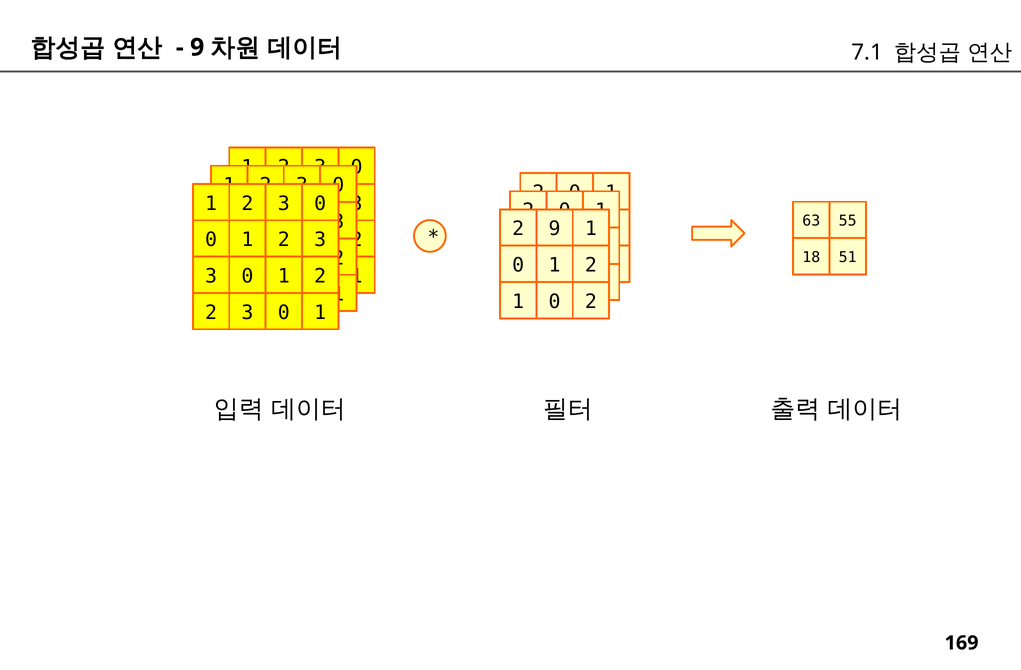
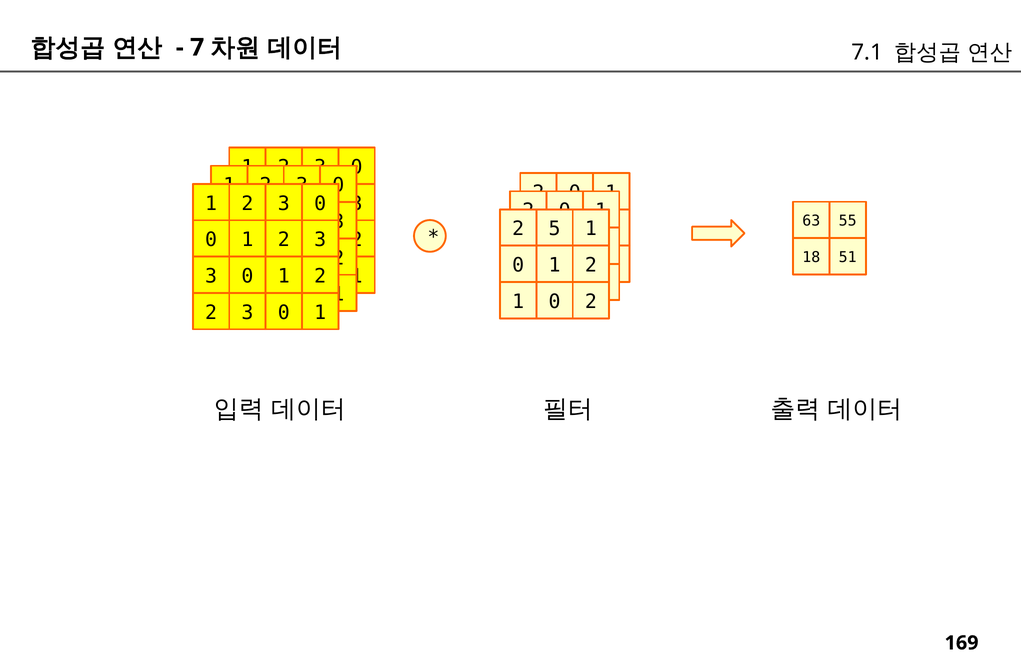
9: 9 -> 7 (197, 47)
2 9: 9 -> 5 (555, 229)
